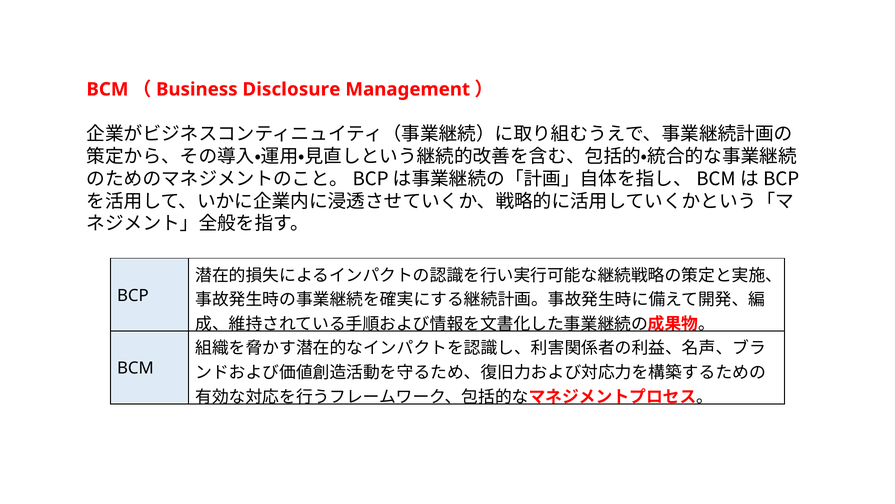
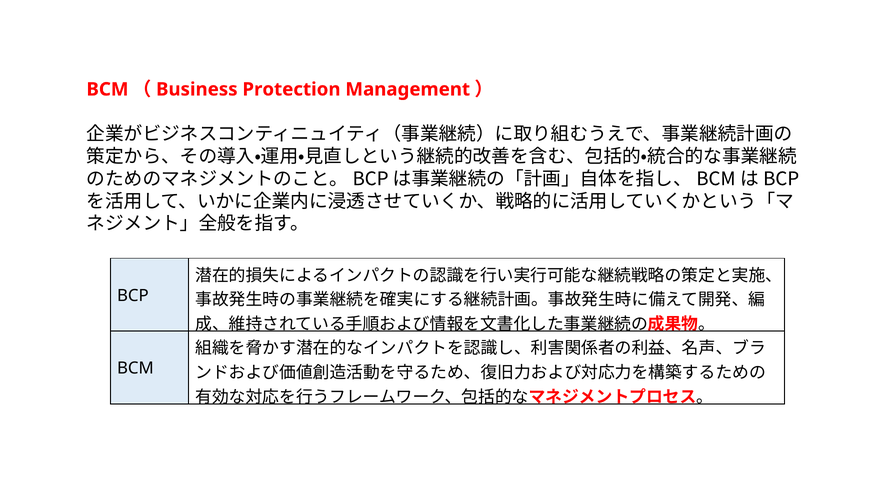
Disclosure: Disclosure -> Protection (291, 89)
